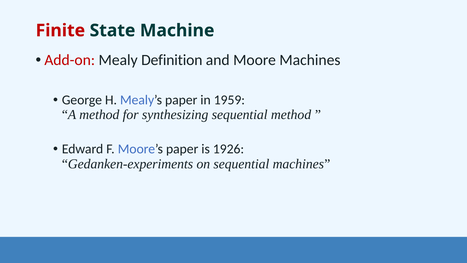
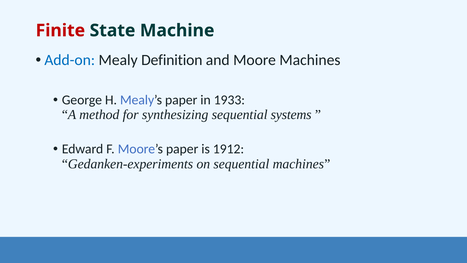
Add-on colour: red -> blue (70, 60)
1959: 1959 -> 1933 (229, 100)
sequential method: method -> systems (291, 115)
1926: 1926 -> 1912 (228, 149)
